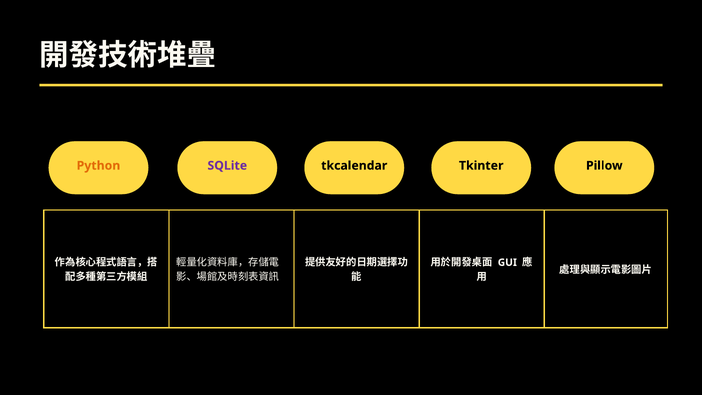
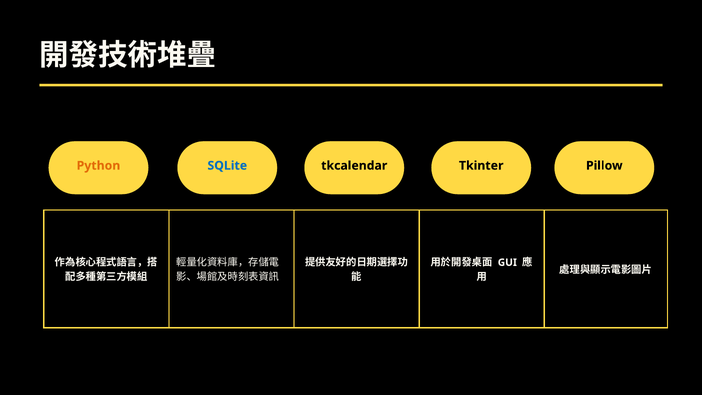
SQLite colour: purple -> blue (227, 166)
